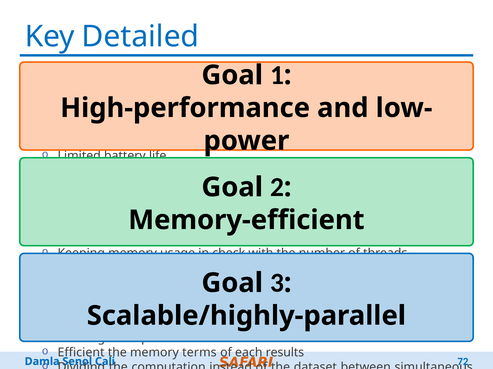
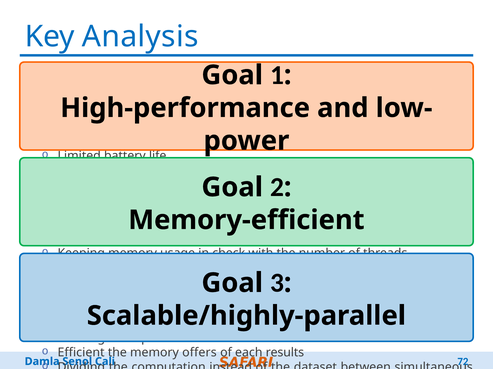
Key Detailed: Detailed -> Analysis (140, 37)
terms: terms -> offers (199, 353)
